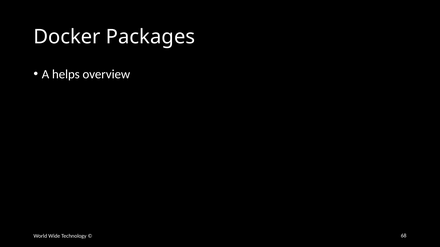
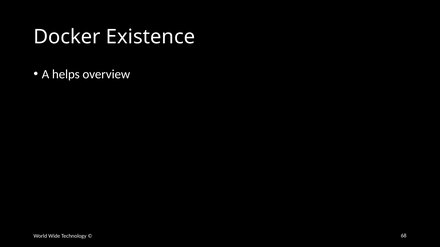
Packages: Packages -> Existence (151, 37)
